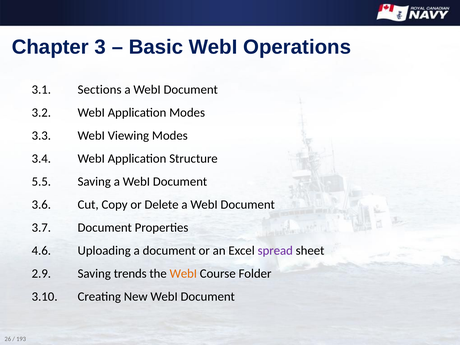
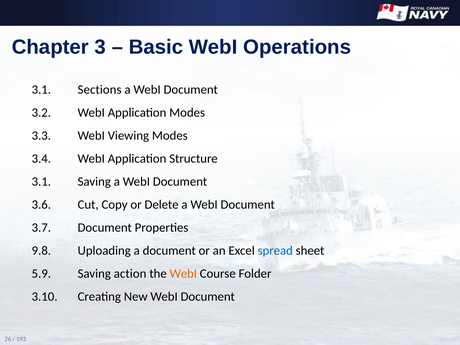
5.5: 5.5 -> 3.1 (41, 182)
4.6: 4.6 -> 9.8 (41, 251)
spread colour: purple -> blue (275, 251)
2.9: 2.9 -> 5.9 (41, 274)
trends: trends -> action (130, 274)
